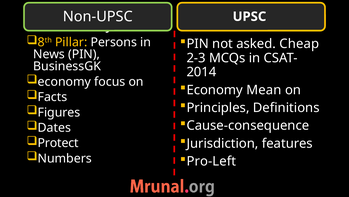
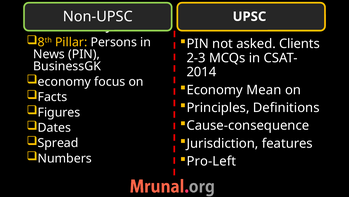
Cheap: Cheap -> Clients (299, 44)
Protect: Protect -> Spread (58, 143)
